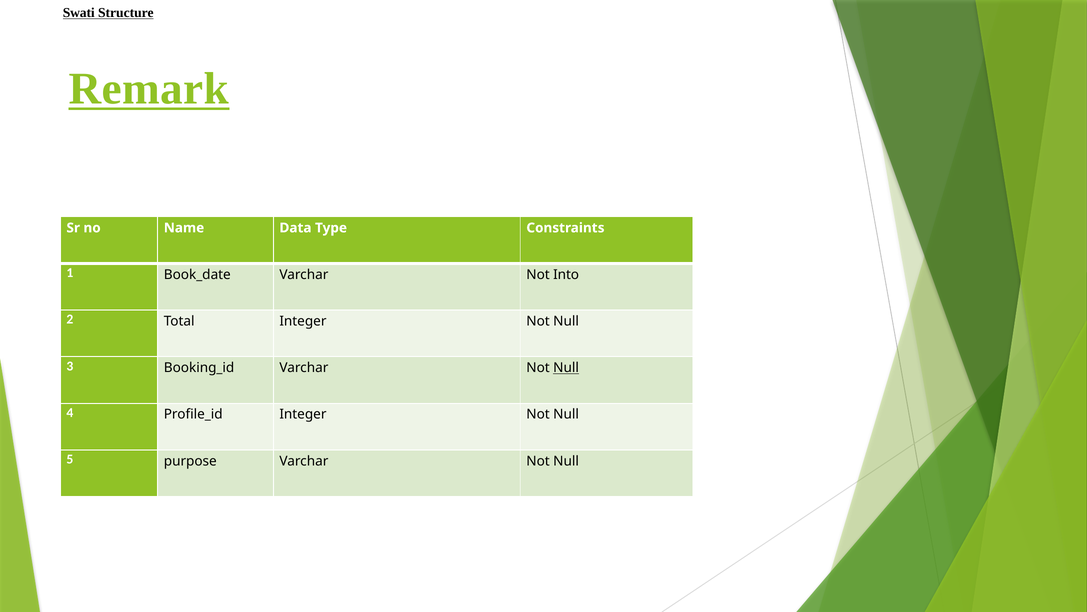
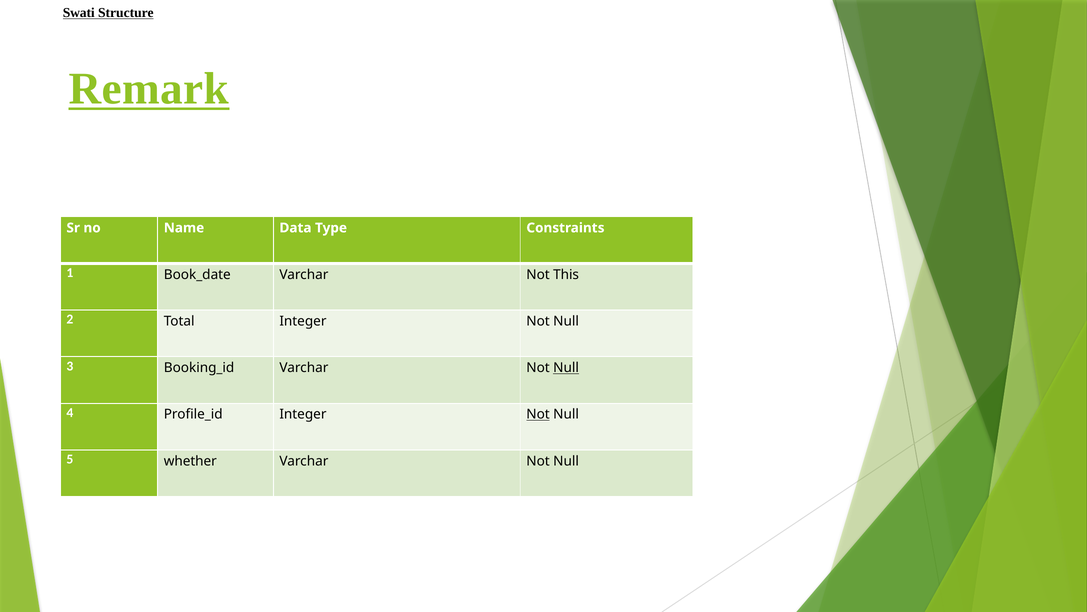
Into: Into -> This (566, 274)
Not underline: none -> present (538, 414)
purpose: purpose -> whether (190, 461)
